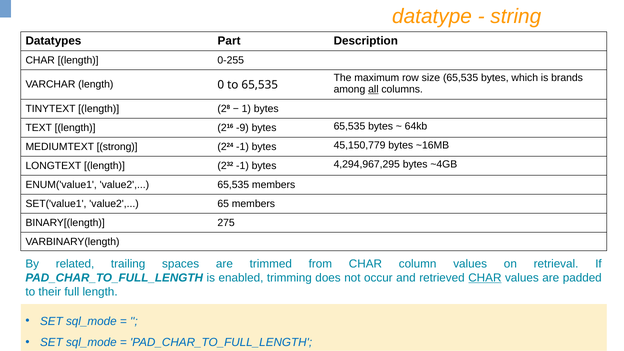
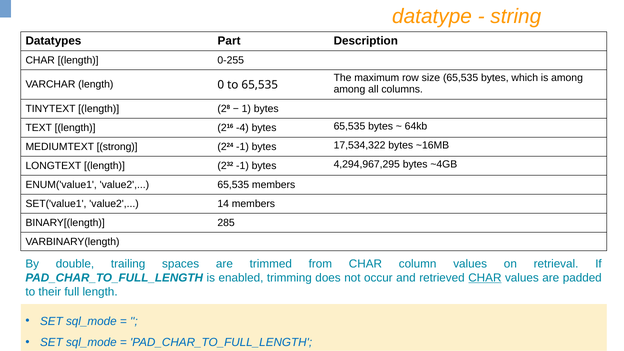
is brands: brands -> among (567, 78)
all underline: present -> none (373, 89)
-9: -9 -> -4 (242, 128)
45,150,779: 45,150,779 -> 17,534,322 (360, 145)
65: 65 -> 14 (223, 204)
275: 275 -> 285 (226, 223)
related: related -> double (75, 264)
